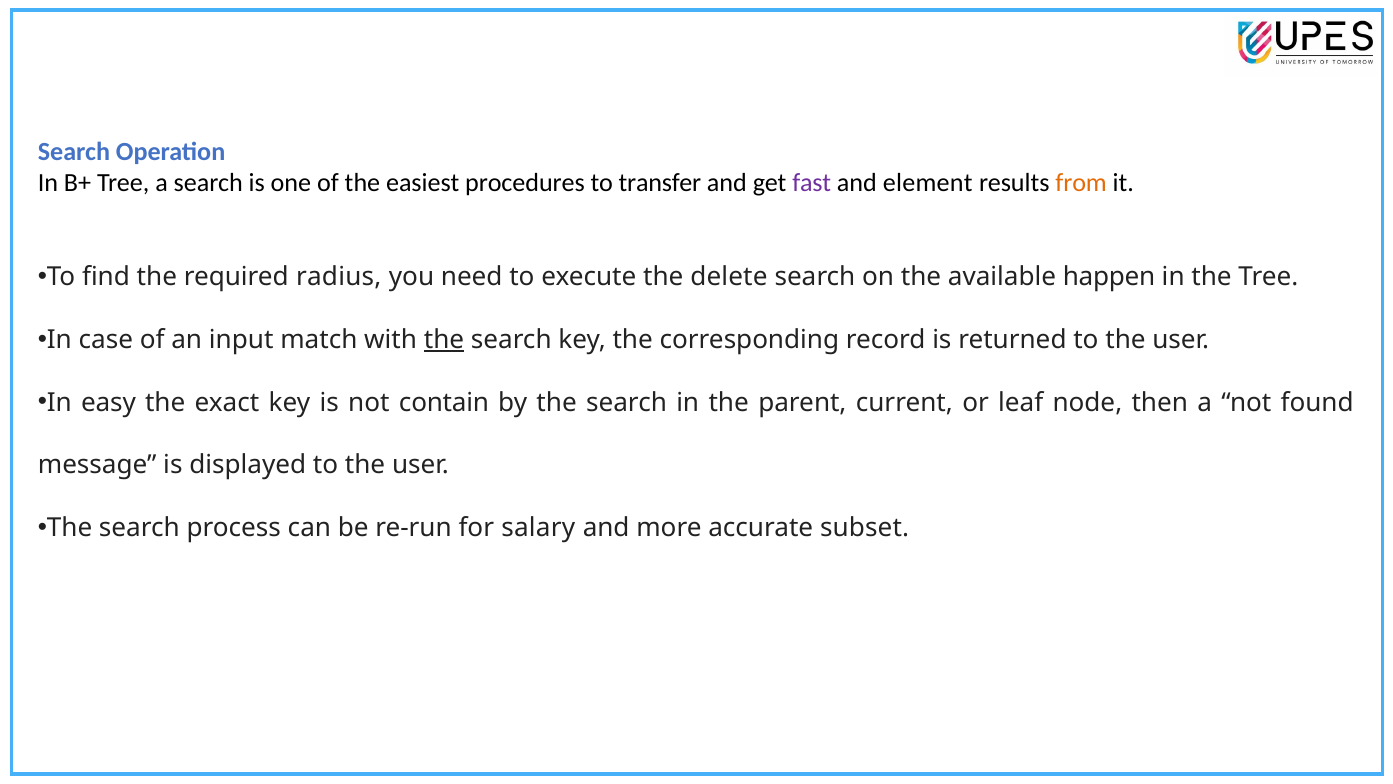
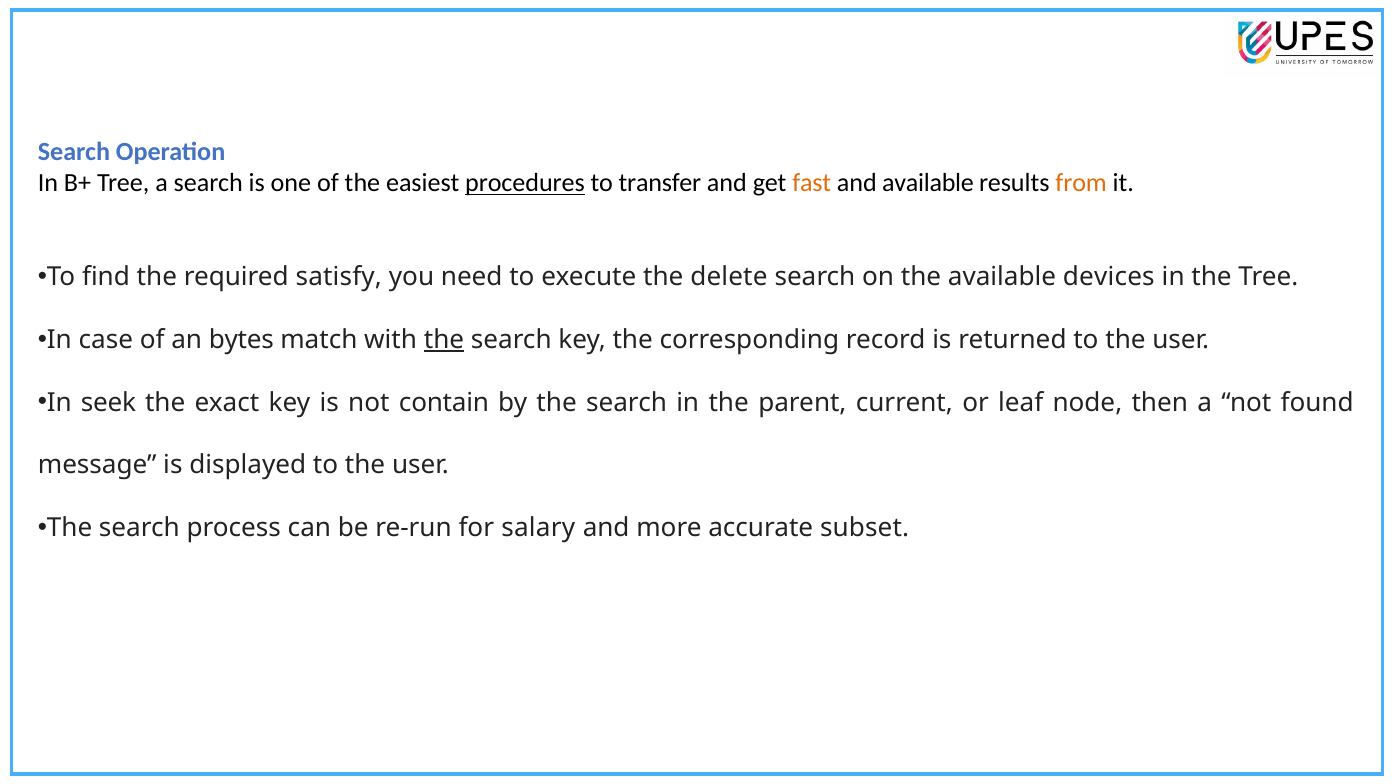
procedures underline: none -> present (525, 183)
fast colour: purple -> orange (812, 183)
and element: element -> available (928, 183)
radius: radius -> satisfy (339, 277)
happen: happen -> devices (1109, 277)
input: input -> bytes (241, 340)
easy: easy -> seek (109, 402)
